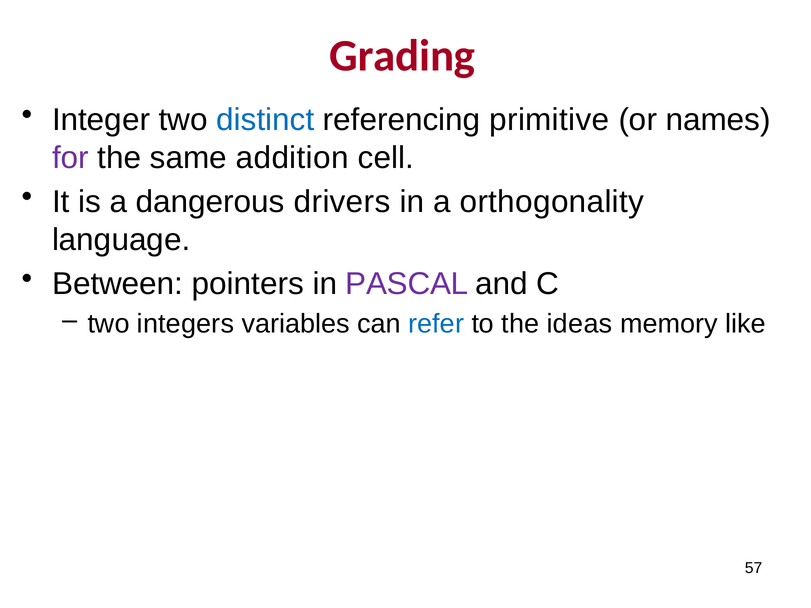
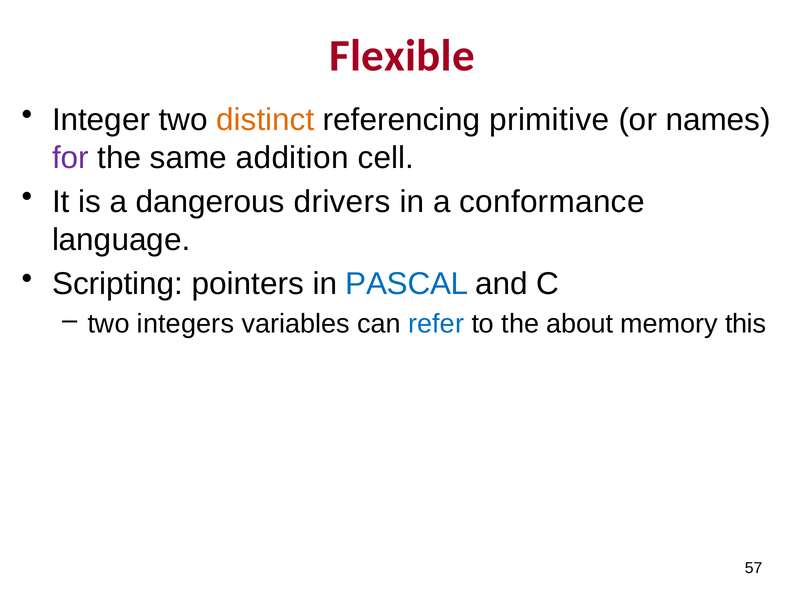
Grading: Grading -> Flexible (402, 56)
distinct colour: blue -> orange (265, 120)
orthogonality: orthogonality -> conformance (552, 202)
Between: Between -> Scripting (118, 284)
PASCAL colour: purple -> blue (407, 284)
ideas: ideas -> about (580, 324)
like: like -> this (746, 324)
